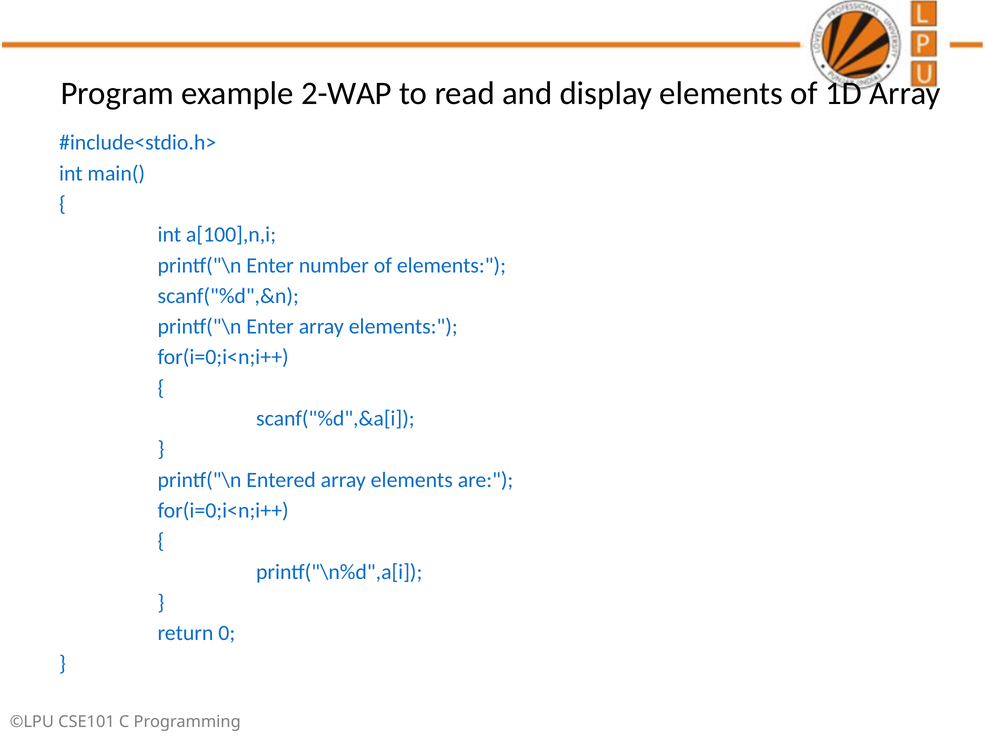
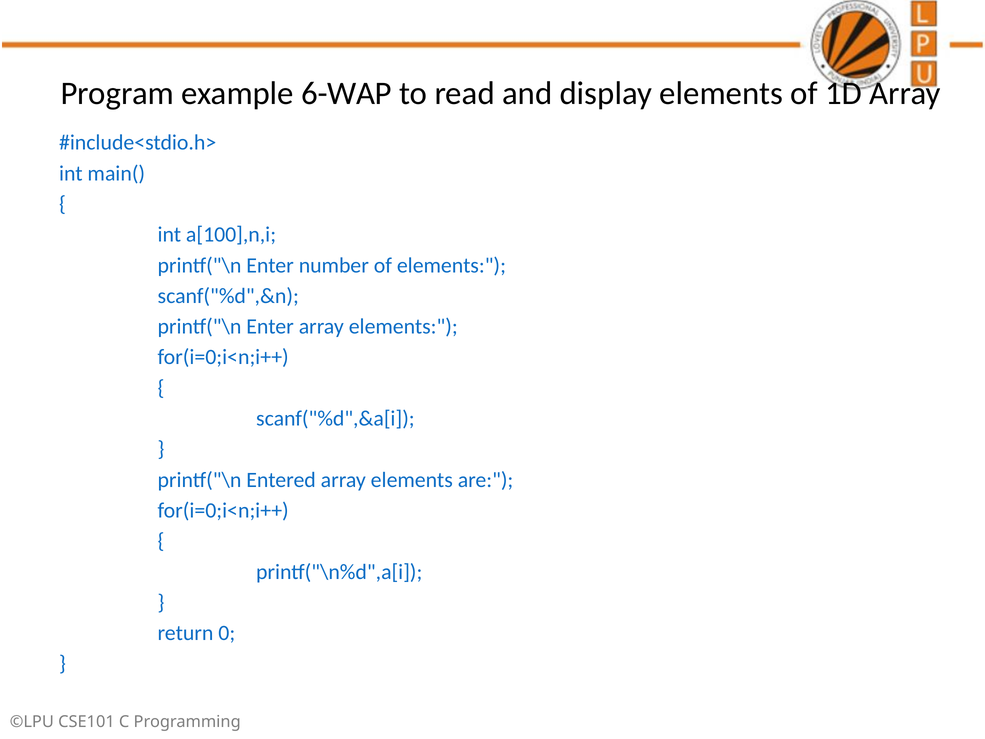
2-WAP: 2-WAP -> 6-WAP (347, 93)
